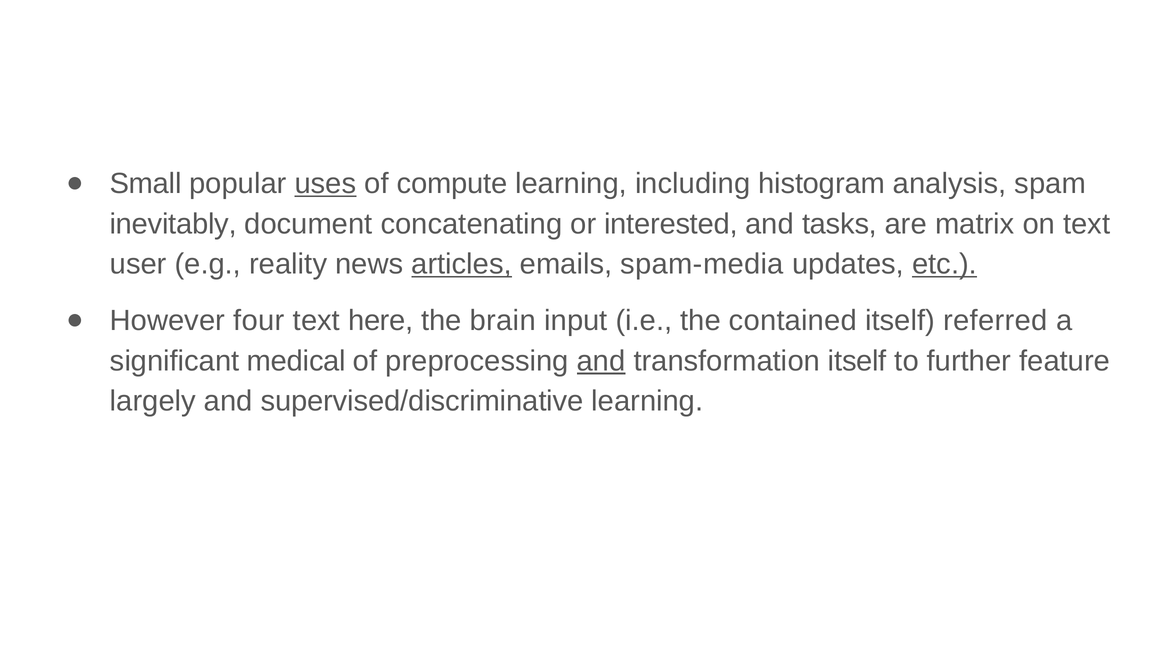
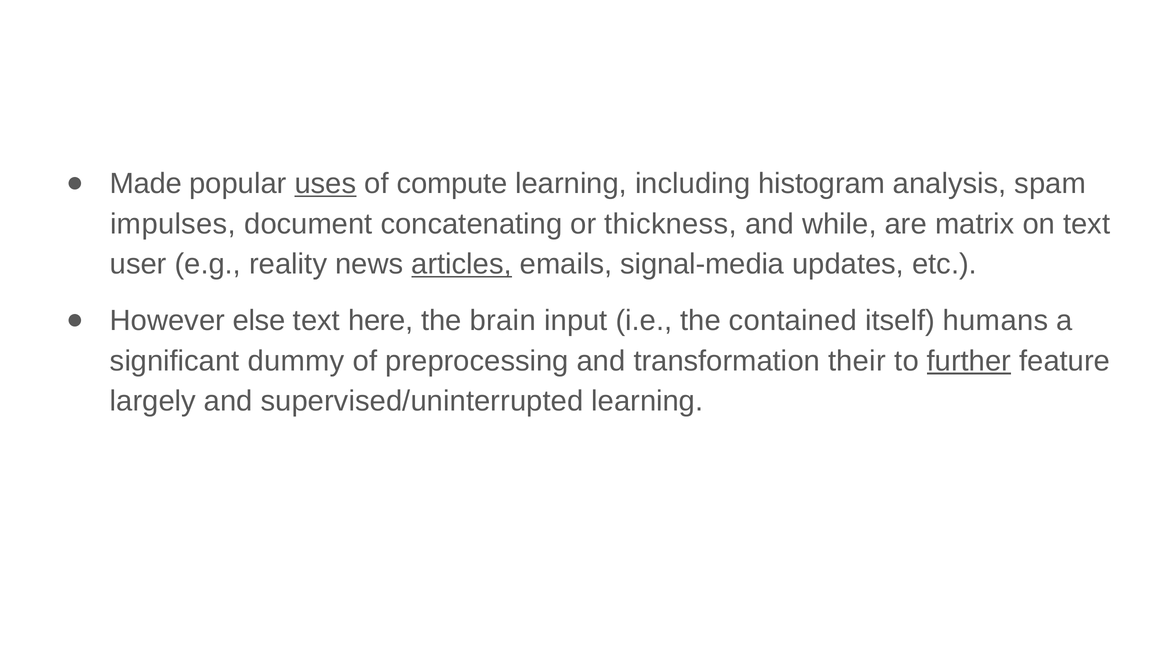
Small: Small -> Made (146, 184)
inevitably: inevitably -> impulses (173, 224)
interested: interested -> thickness (671, 224)
tasks: tasks -> while (839, 224)
spam-media: spam-media -> signal-media (702, 264)
etc underline: present -> none (945, 264)
four: four -> else (259, 321)
referred: referred -> humans (996, 321)
medical: medical -> dummy (296, 361)
and underline: present -> none (601, 361)
transformation itself: itself -> their (857, 361)
further underline: none -> present (969, 361)
supervised/discriminative: supervised/discriminative -> supervised/uninterrupted (422, 401)
